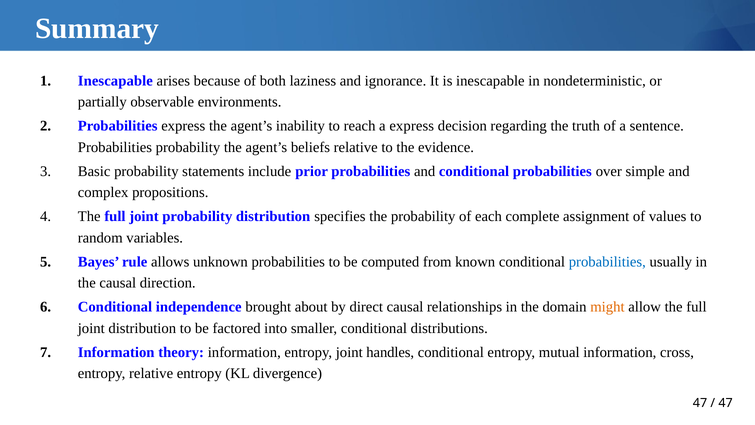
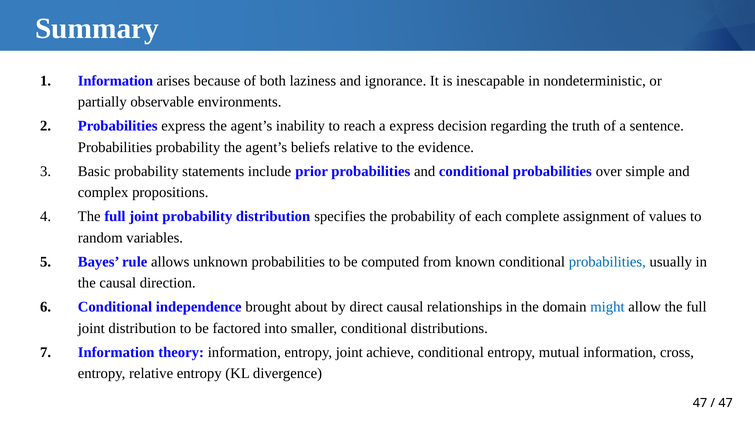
Inescapable: Inescapable -> Information (115, 81)
might colour: orange -> blue (607, 307)
handles: handles -> achieve (390, 352)
